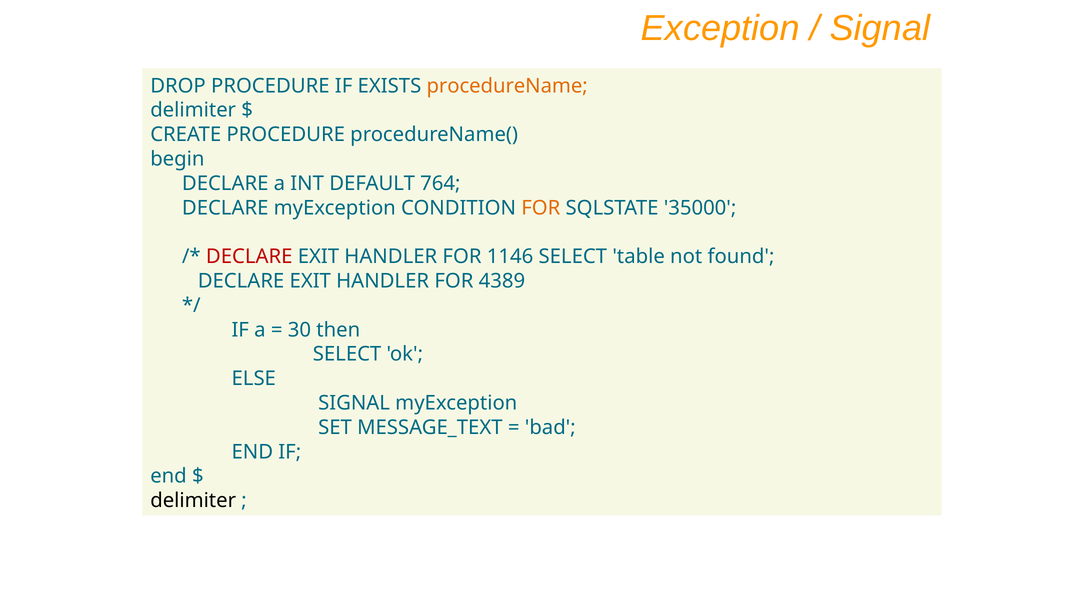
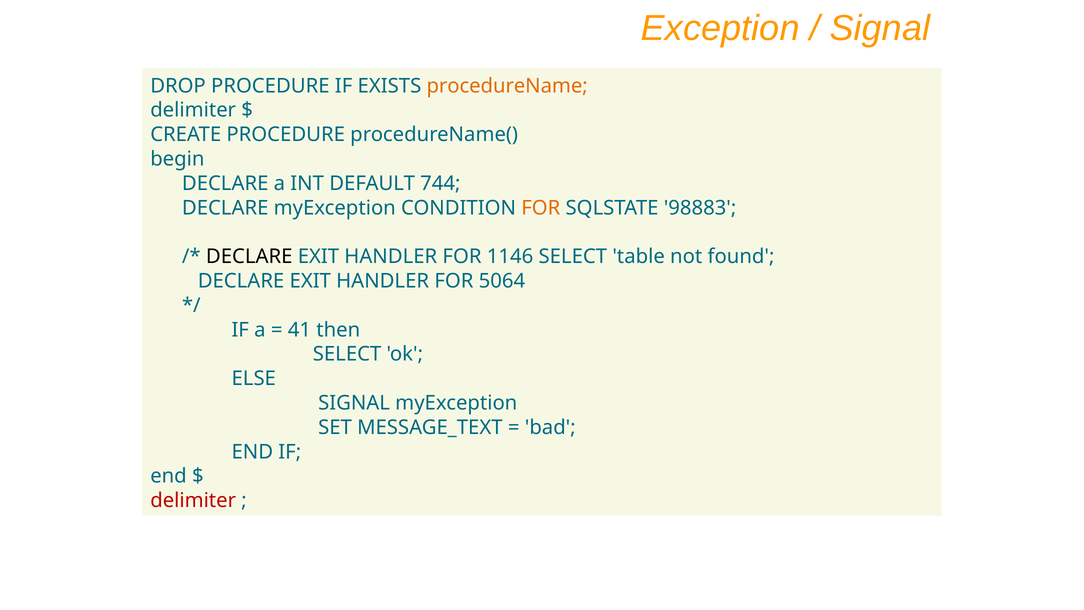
764: 764 -> 744 (440, 183)
35000: 35000 -> 98883 (700, 208)
DECLARE colour: red -> black (249, 257)
4389: 4389 -> 5064 (502, 281)
30: 30 -> 41 (299, 330)
delimiter colour: black -> red (193, 500)
